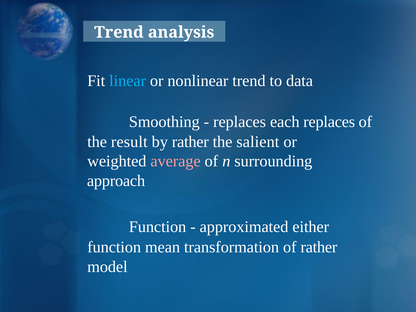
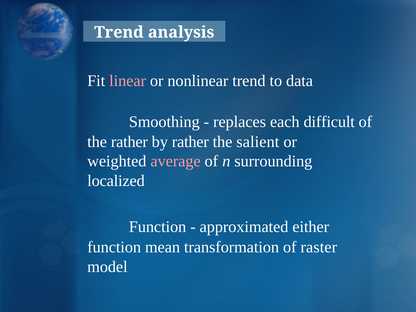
linear colour: light blue -> pink (128, 81)
each replaces: replaces -> difficult (329, 122)
the result: result -> rather (129, 142)
approach: approach -> localized (116, 181)
of rather: rather -> raster (319, 247)
